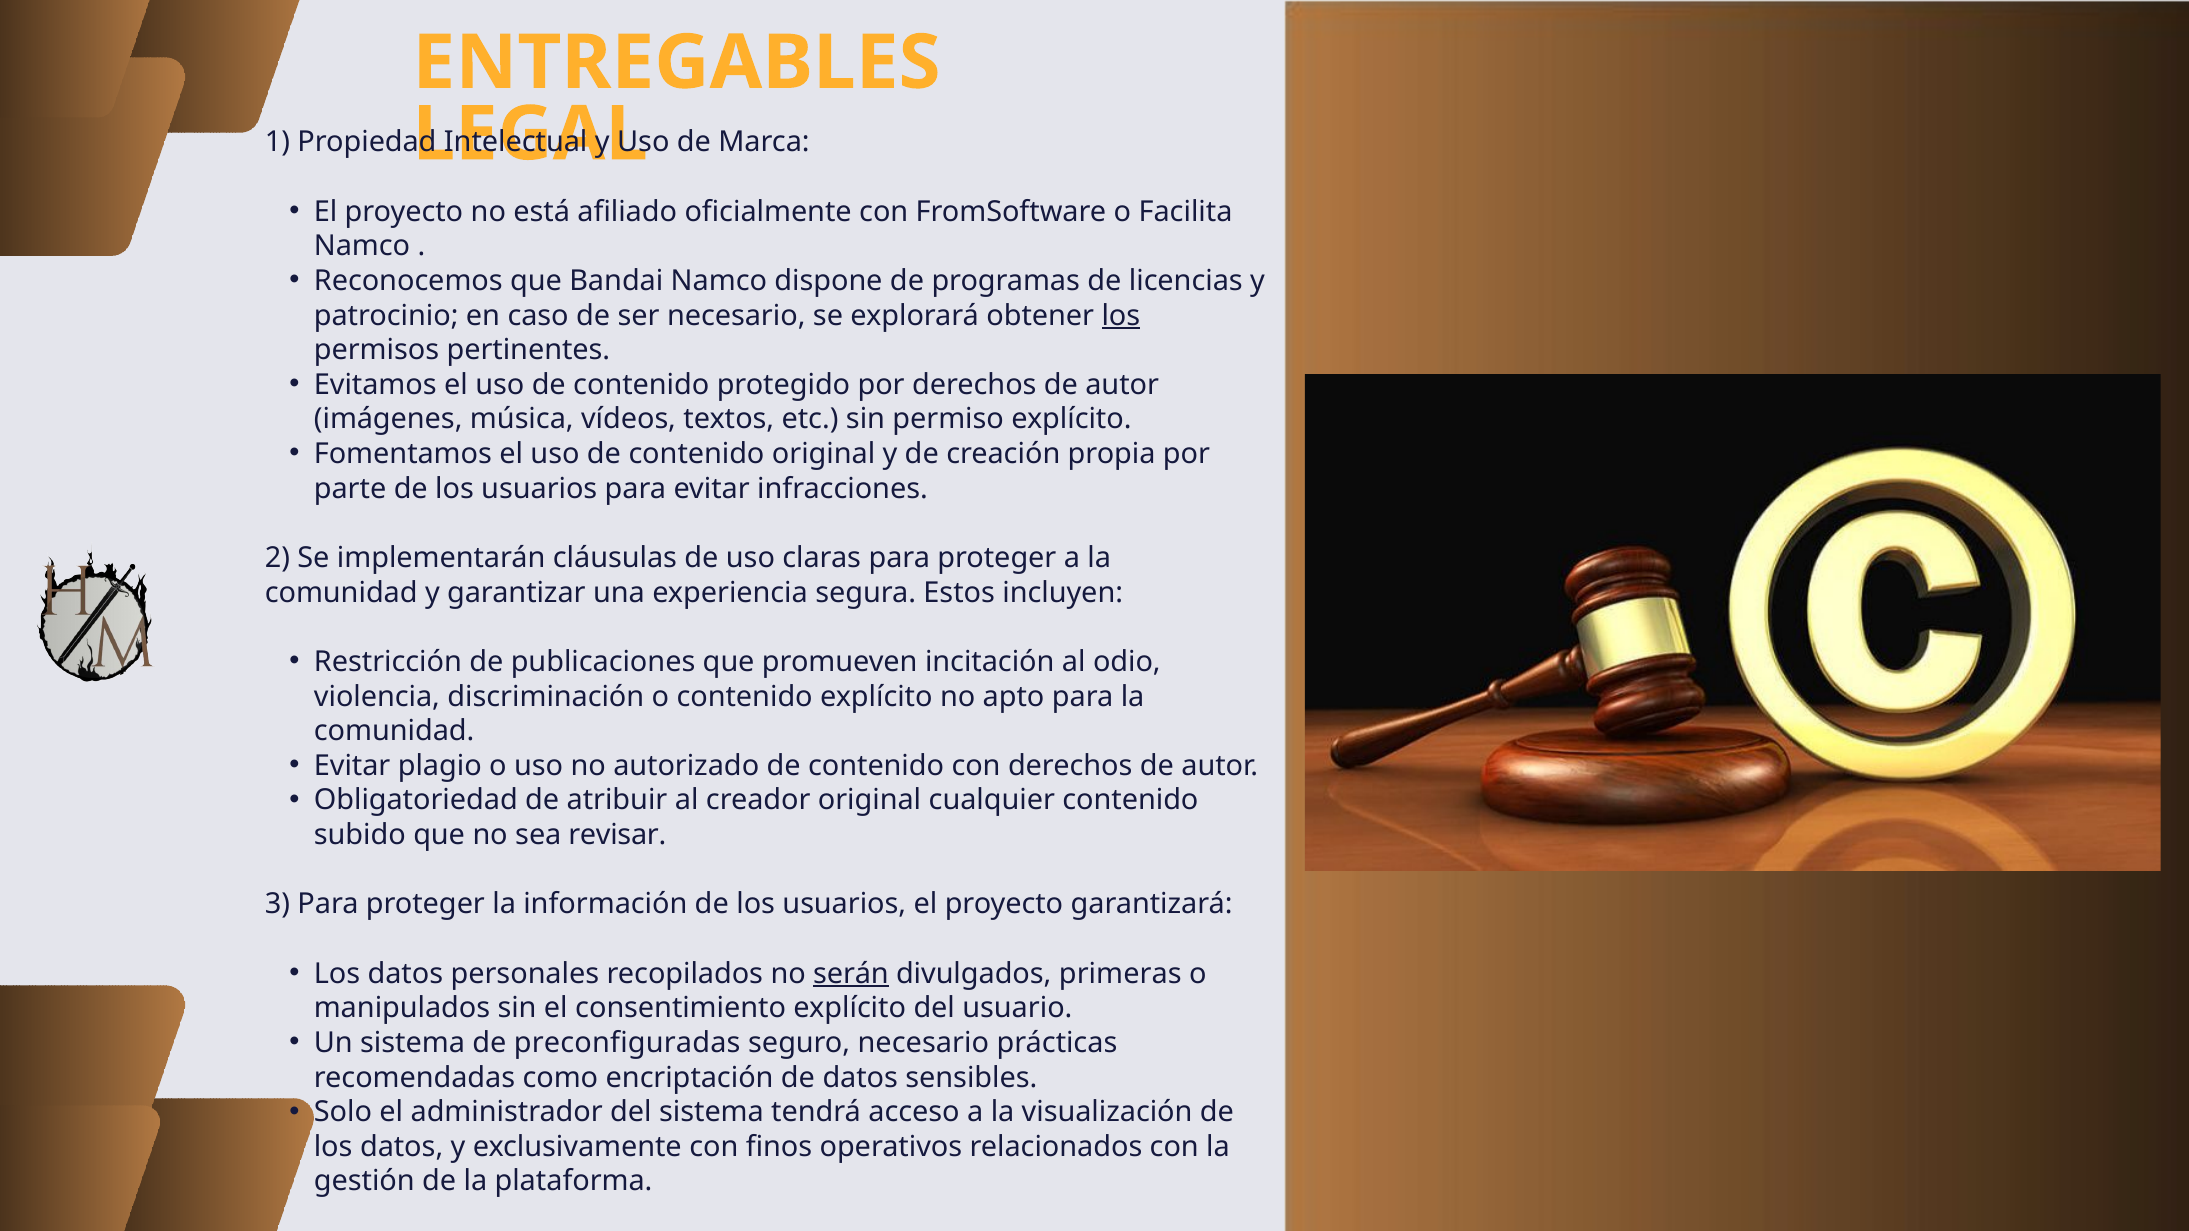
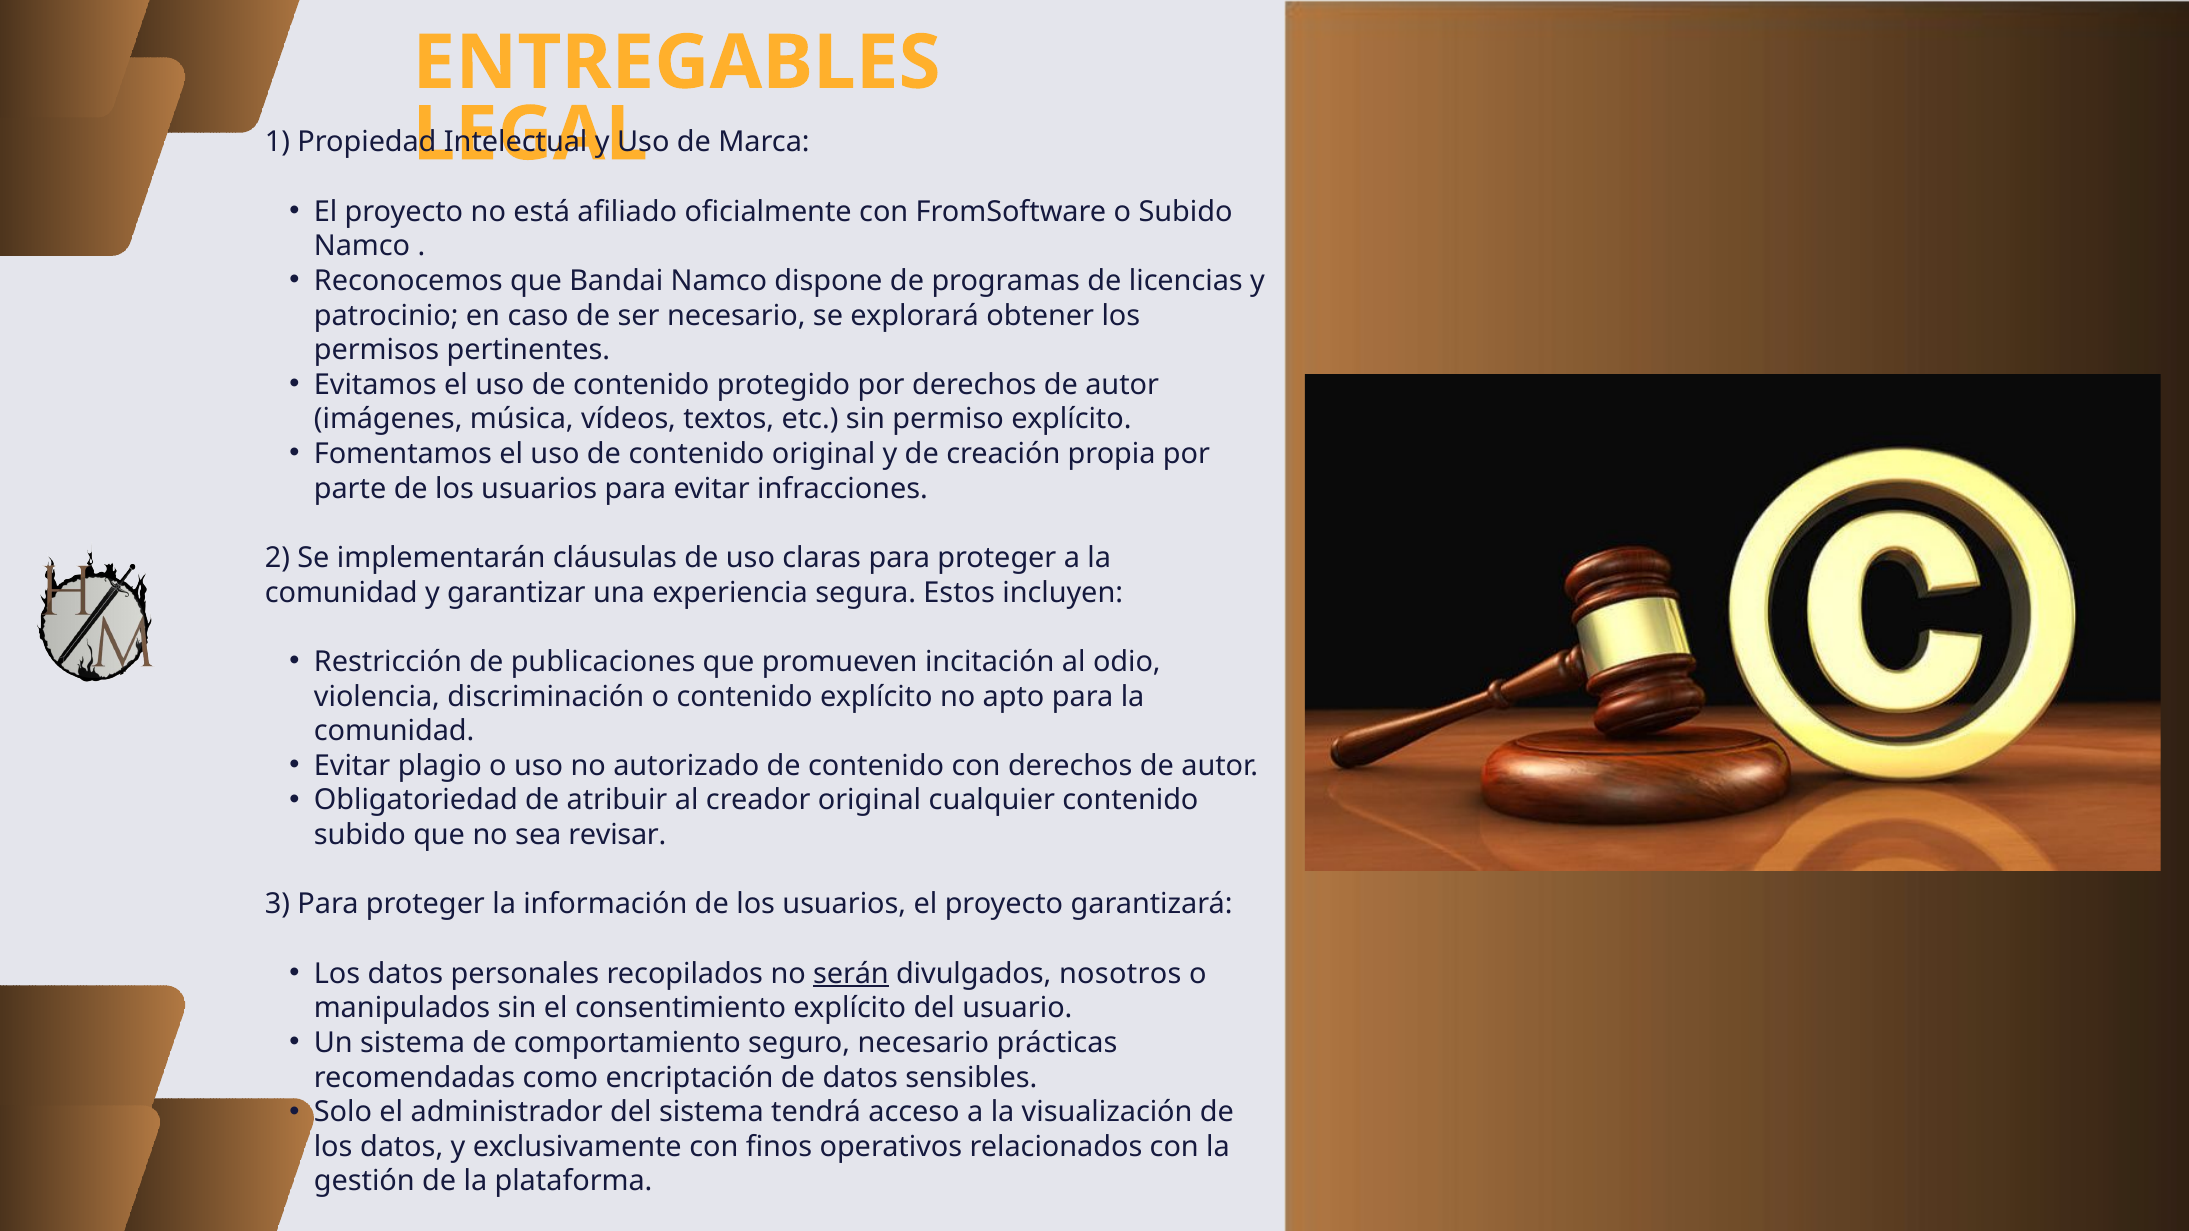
o Facilita: Facilita -> Subido (1186, 212)
los underline: present -> none (1121, 316)
primeras: primeras -> nosotros (1120, 974)
preconfiguradas: preconfiguradas -> comportamiento (627, 1043)
